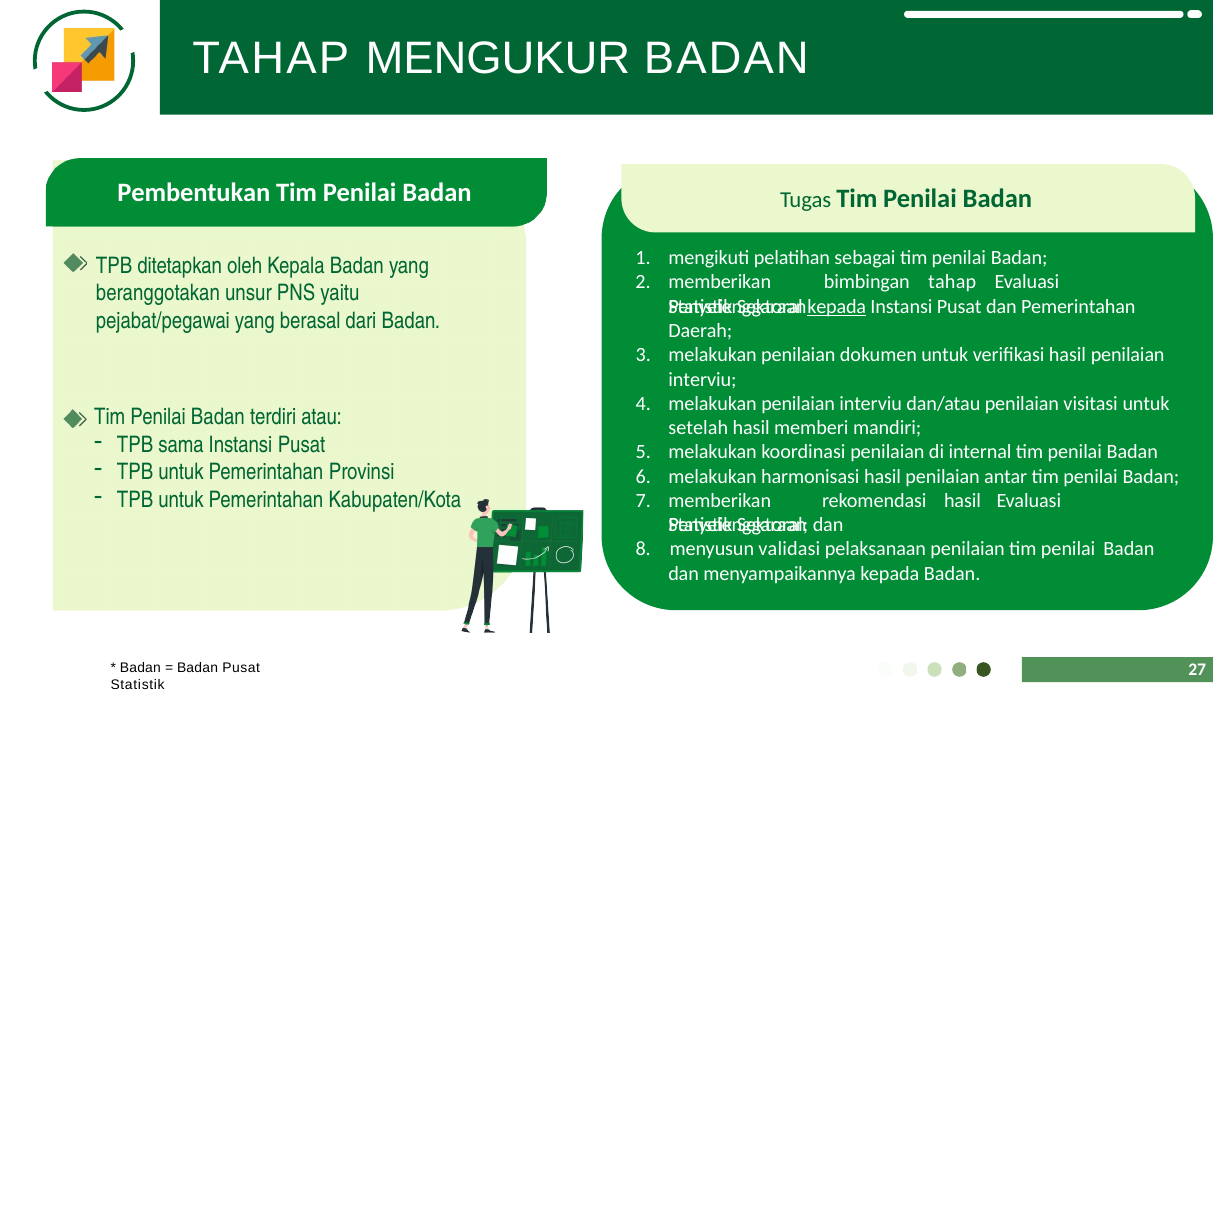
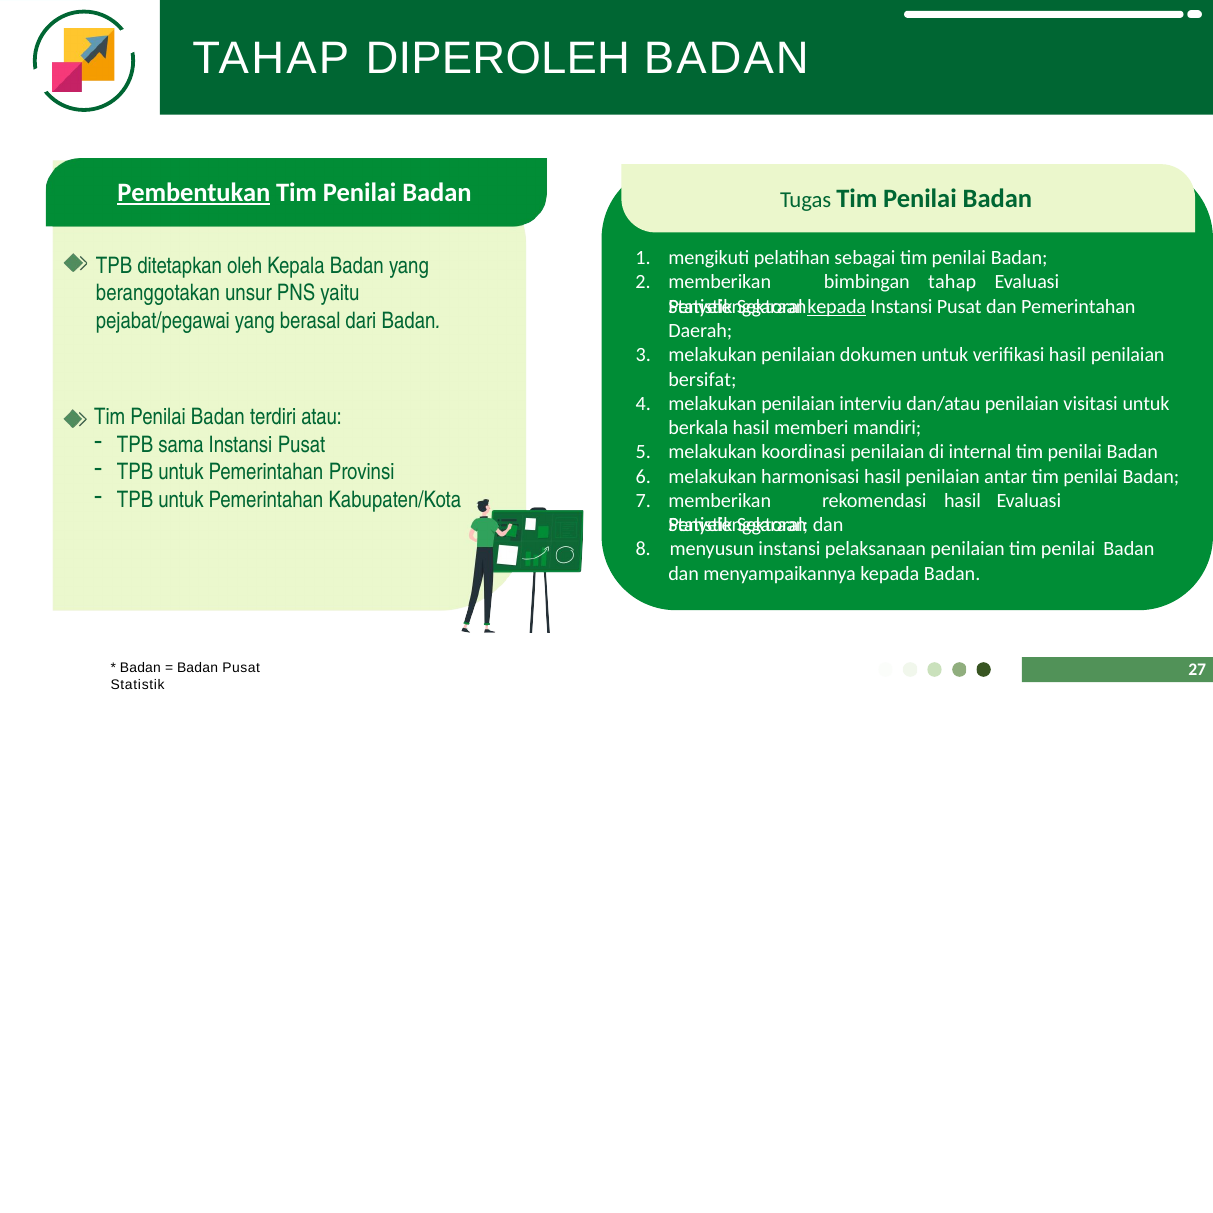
MENGUKUR: MENGUKUR -> DIPEROLEH (498, 58)
Pembentukan underline: none -> present (194, 193)
interviu: interviu -> bersifat (702, 379)
setelah: setelah -> berkala (698, 428)
menyusun validasi: validasi -> instansi (790, 549)
